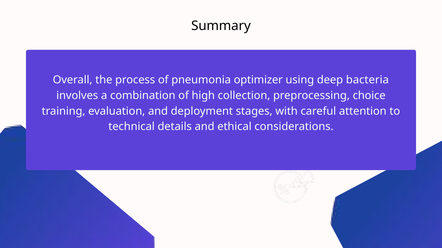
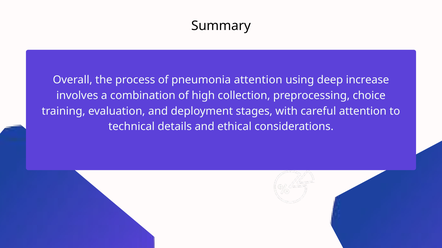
pneumonia optimizer: optimizer -> attention (258, 80)
bacteria: bacteria -> increase (367, 80)
